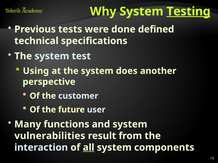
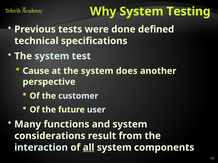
Testing underline: present -> none (188, 11)
Using: Using -> Cause (36, 71)
vulnerabilities: vulnerabilities -> considerations (50, 136)
